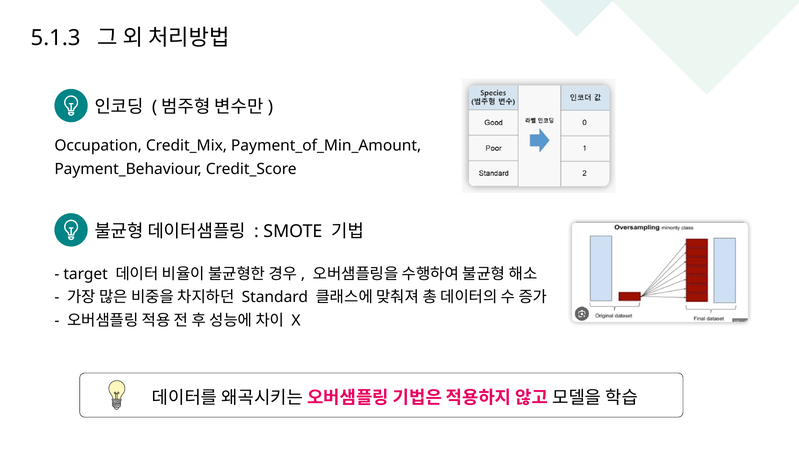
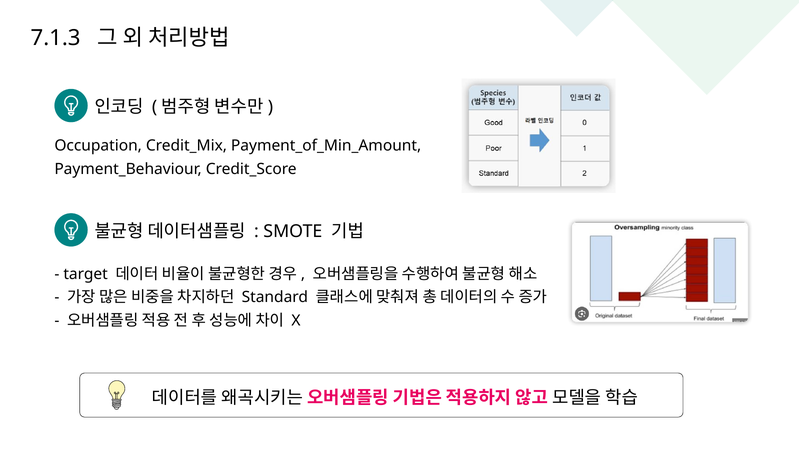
5.1.3: 5.1.3 -> 7.1.3 (56, 38)
